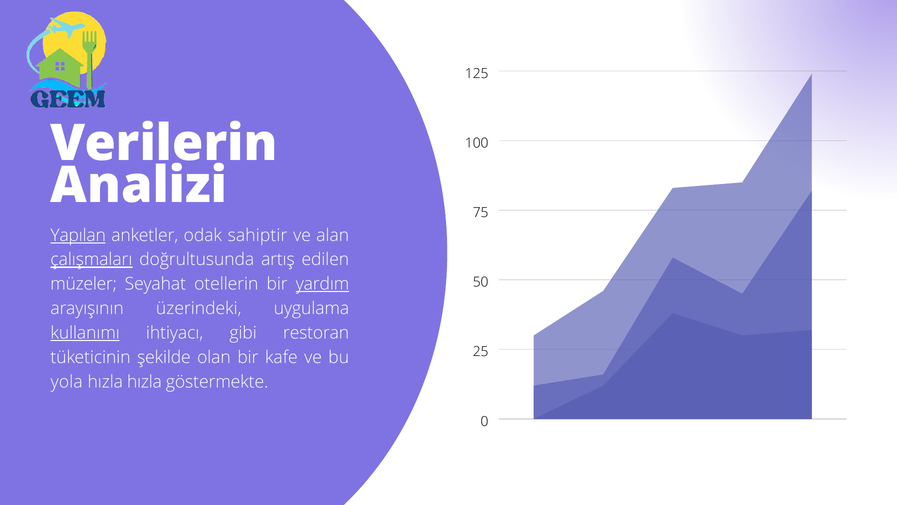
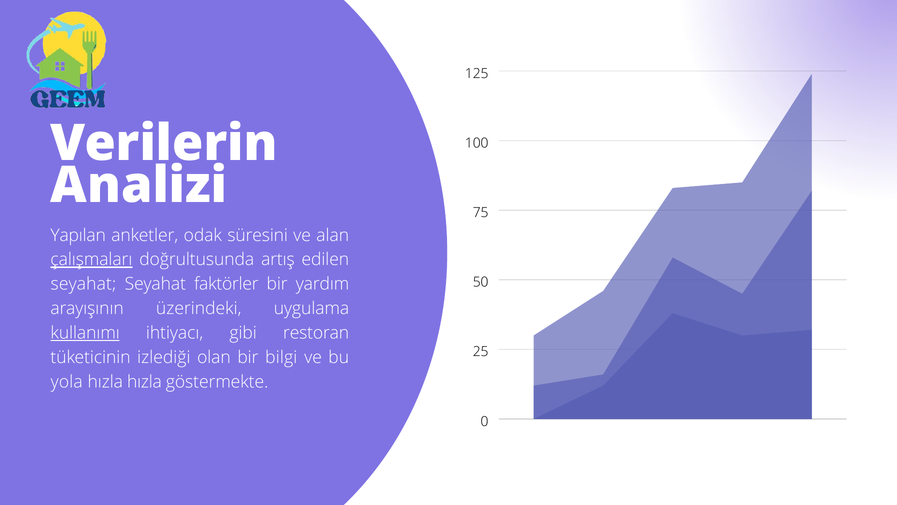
Yapılan underline: present -> none (78, 235)
sahiptir: sahiptir -> süresini (258, 235)
müzeler: müzeler -> seyahat (83, 284)
otellerin: otellerin -> faktörler (226, 284)
yardım underline: present -> none (323, 284)
şekilde: şekilde -> izlediği (164, 357)
kafe: kafe -> bilgi (281, 357)
